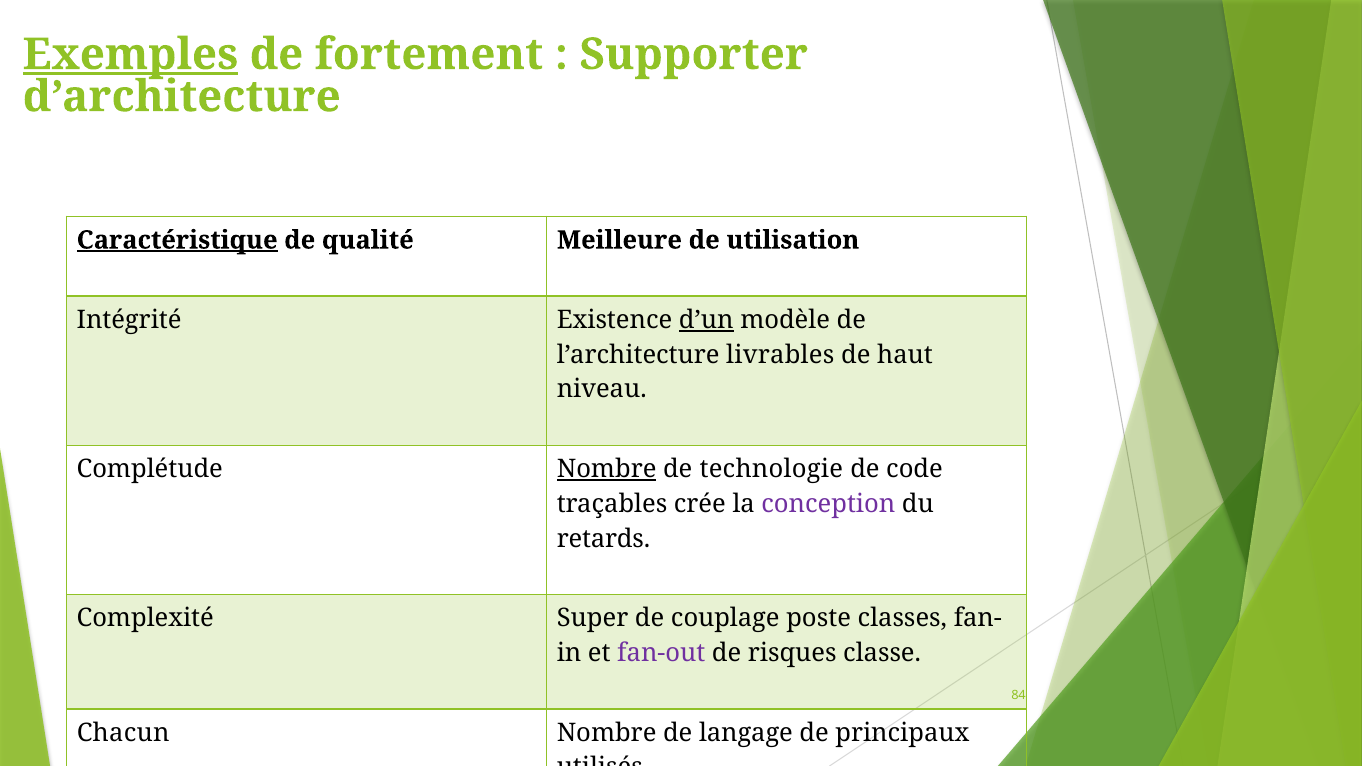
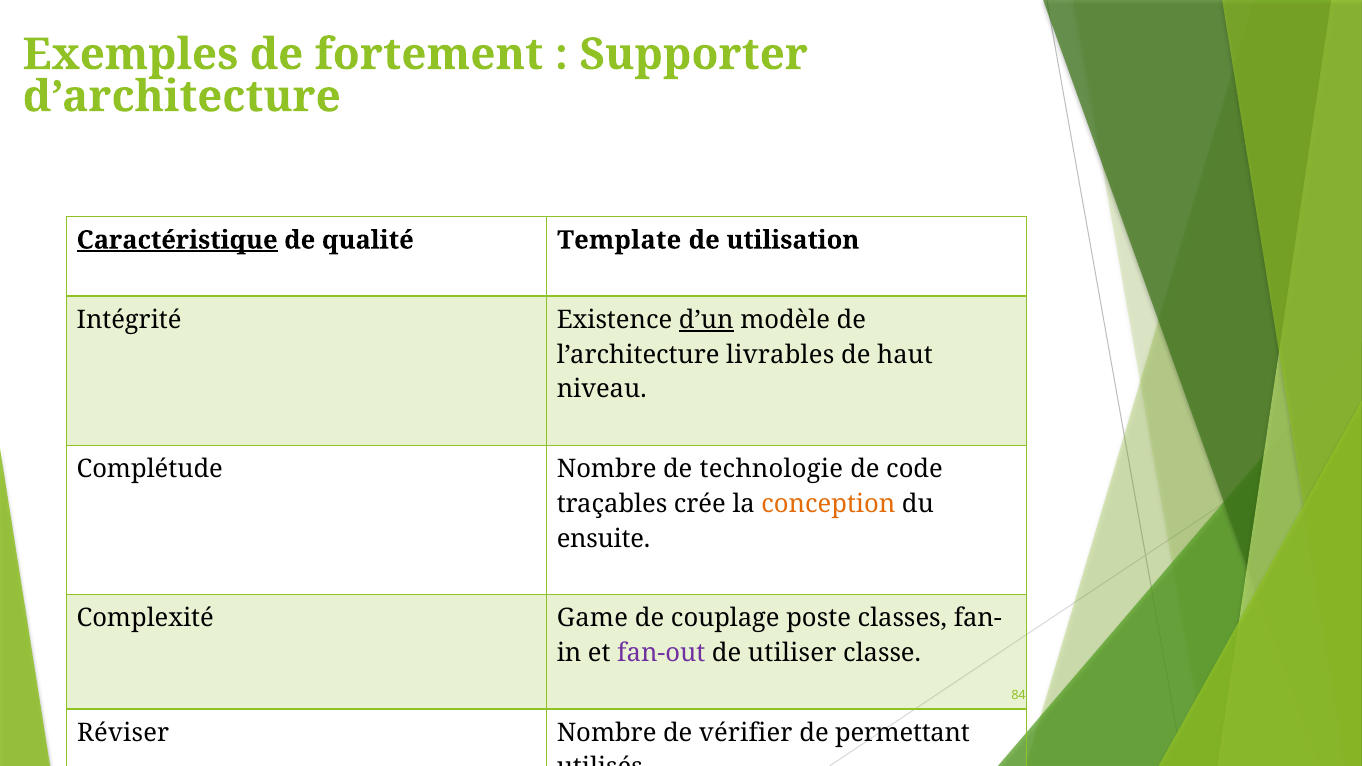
Exemples underline: present -> none (130, 54)
Meilleure: Meilleure -> Template (619, 240)
Nombre underline: present -> none (607, 469)
conception colour: purple -> orange (828, 504)
retards: retards -> ensuite (603, 539)
Super: Super -> Game (592, 618)
risques: risques -> utiliser (792, 653)
Chacun: Chacun -> Réviser (123, 733)
langage: langage -> vérifier (746, 733)
principaux: principaux -> permettant (902, 733)
